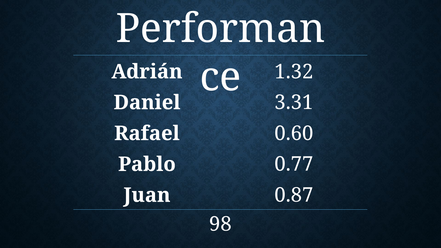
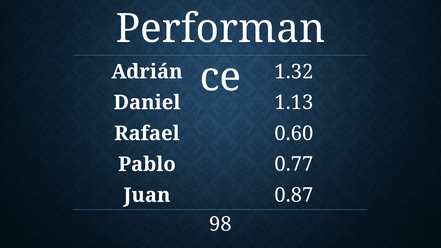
3.31: 3.31 -> 1.13 (294, 103)
